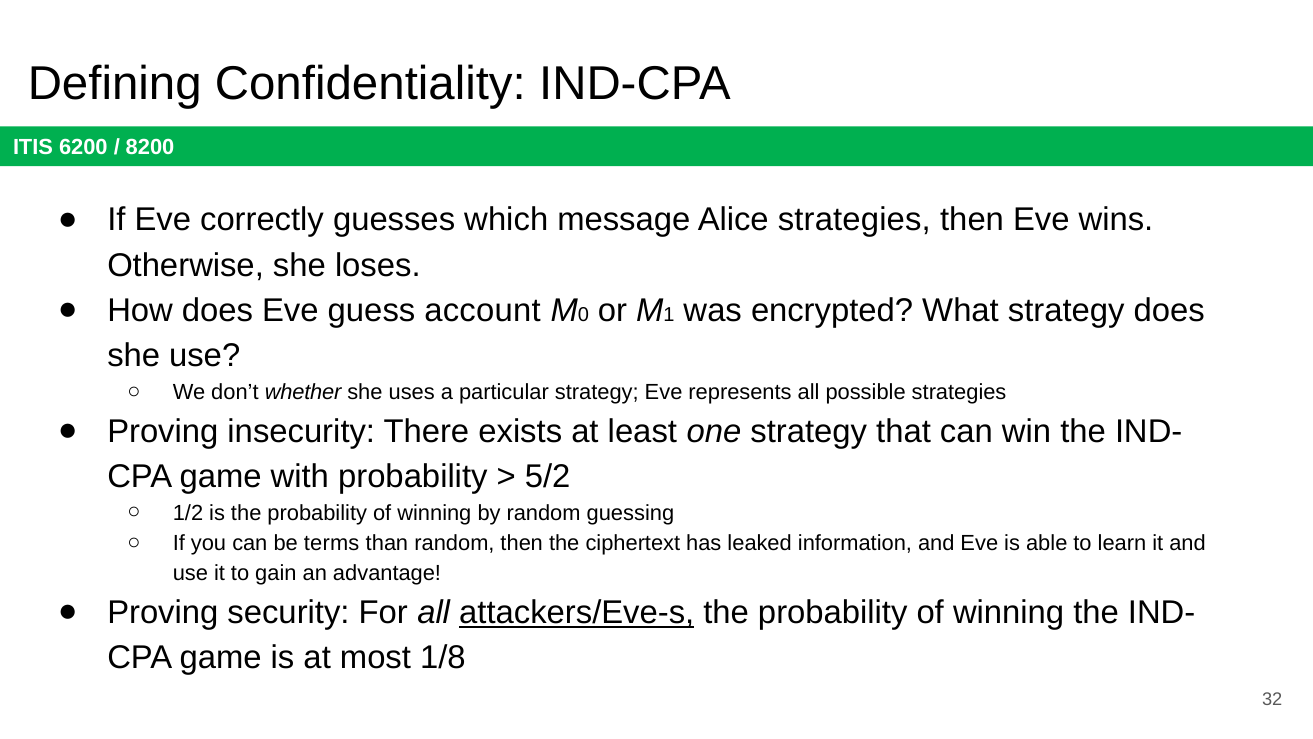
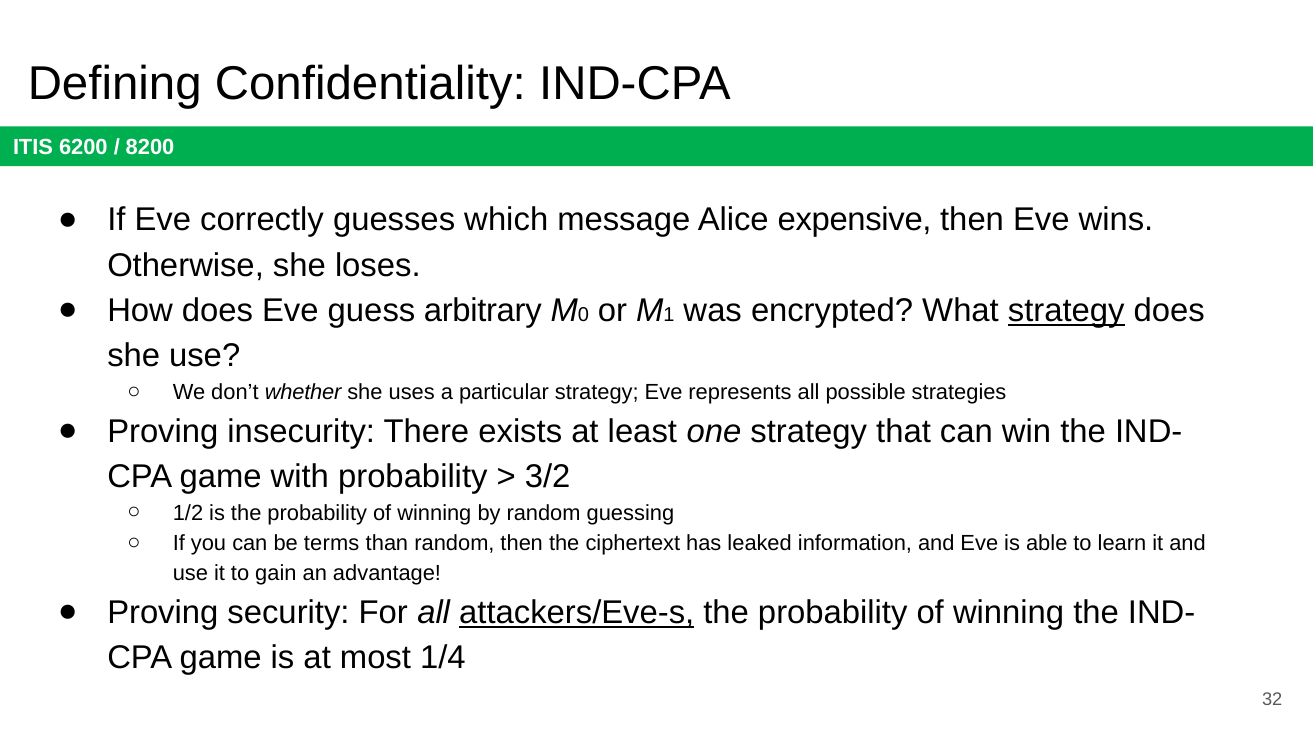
Alice strategies: strategies -> expensive (855, 220)
account: account -> arbitrary (483, 311)
strategy underline: none -> present (1066, 311)
5/2: 5/2 -> 3/2 (548, 477)
1/8: 1/8 -> 1/4 (443, 658)
